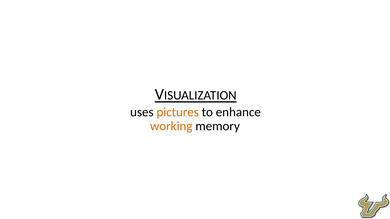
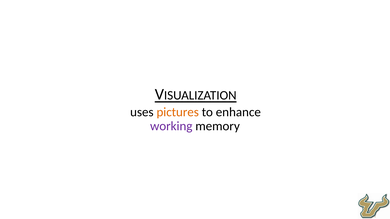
working colour: orange -> purple (171, 126)
